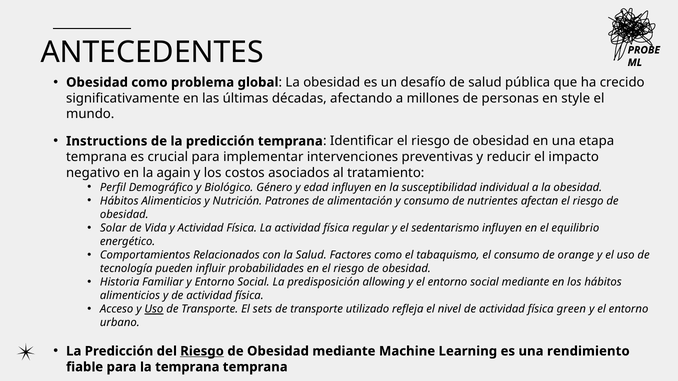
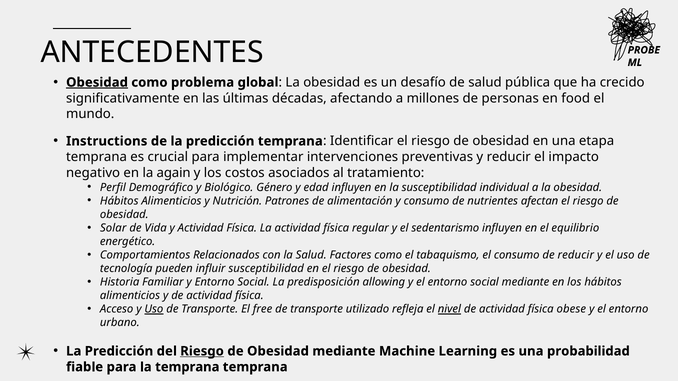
Obesidad underline: none -> present (97, 82)
style: style -> food (576, 98)
de orange: orange -> reducir (576, 255)
influir probabilidades: probabilidades -> susceptibilidad (266, 269)
sets: sets -> free (263, 310)
nivel underline: none -> present (449, 310)
green: green -> obese (571, 310)
rendimiento: rendimiento -> probabilidad (588, 351)
